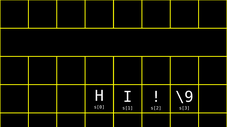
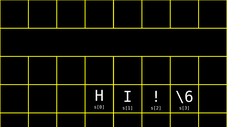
\9: \9 -> \6 (184, 98)
